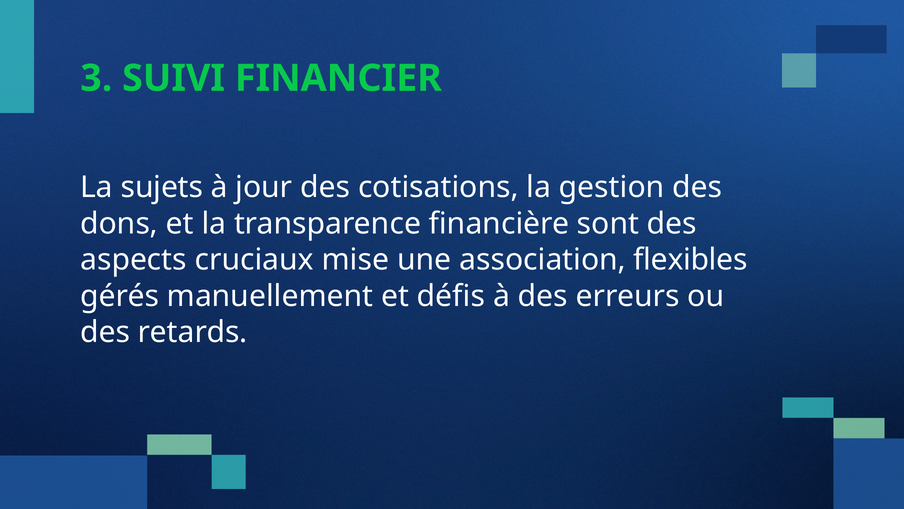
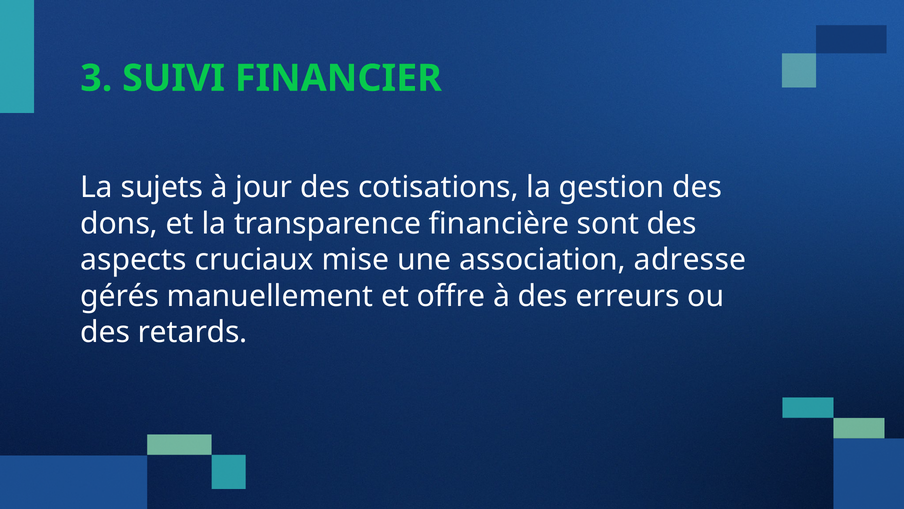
flexibles: flexibles -> adresse (690, 260)
défis: défis -> offre (451, 296)
